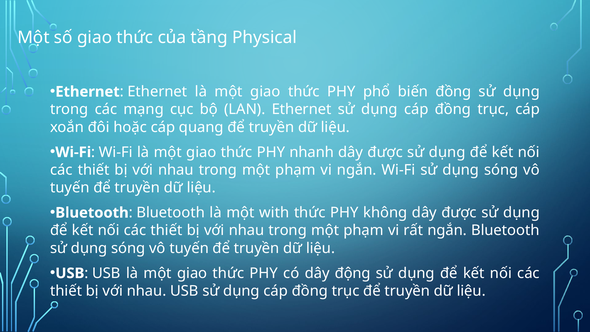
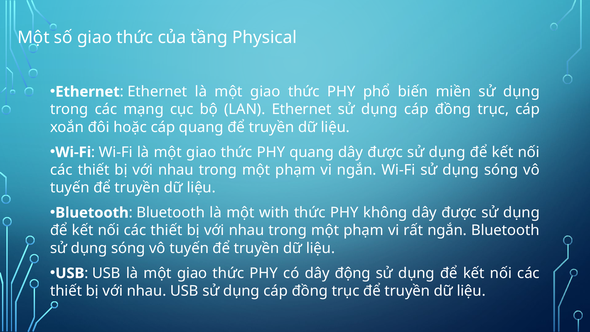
biến đồng: đồng -> miền (453, 92)
PHY nhanh: nhanh -> quang (312, 152)
